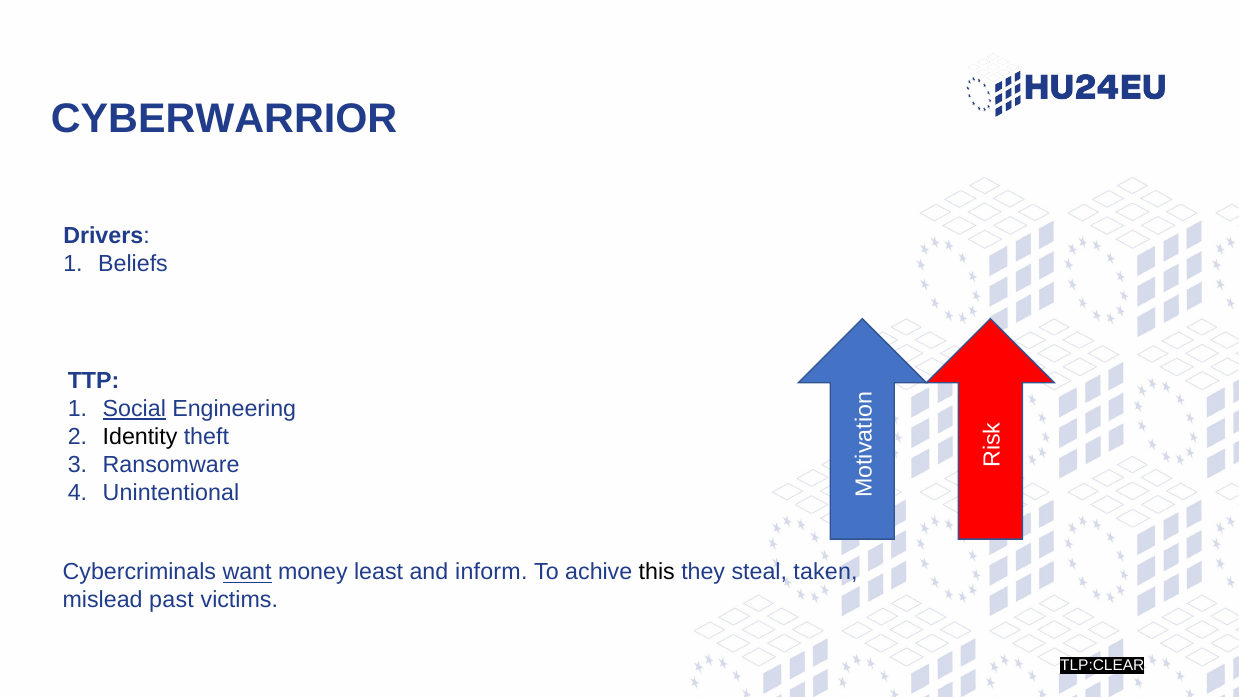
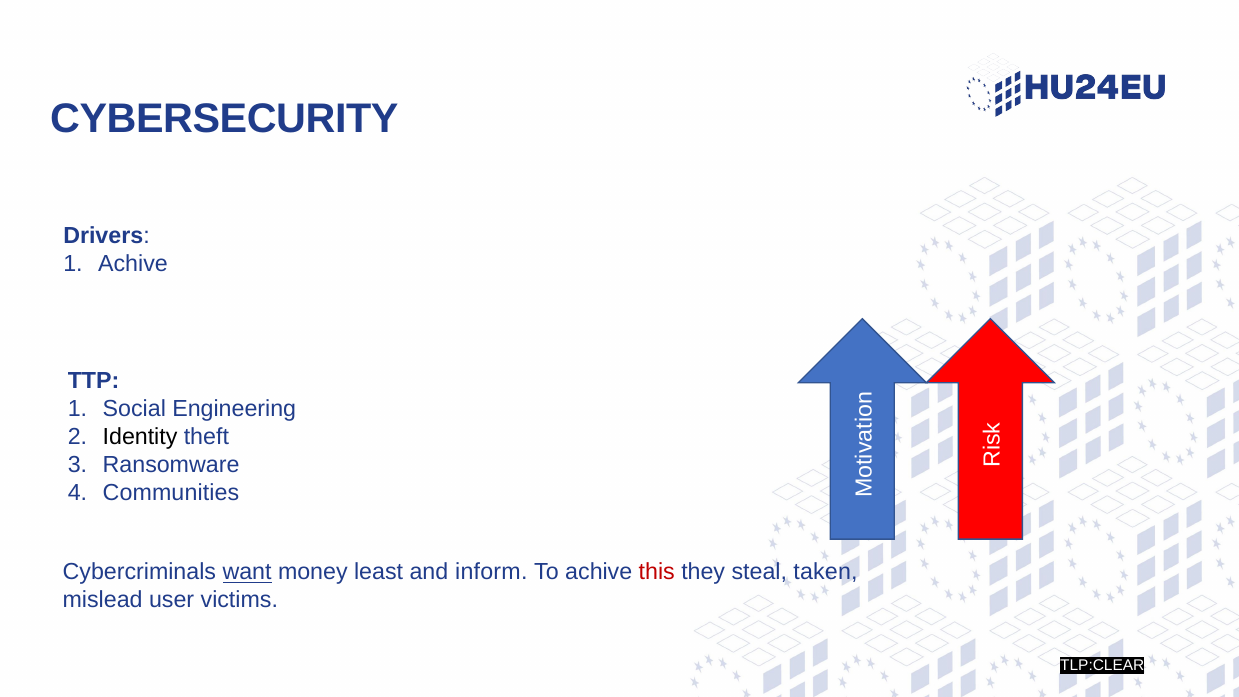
CYBERWARRIOR: CYBERWARRIOR -> CYBERSECURITY (224, 119)
Beliefs: Beliefs -> Achive (133, 264)
Social underline: present -> none (134, 409)
Unintentional: Unintentional -> Communities (171, 492)
this colour: black -> red (657, 572)
past: past -> user (172, 600)
